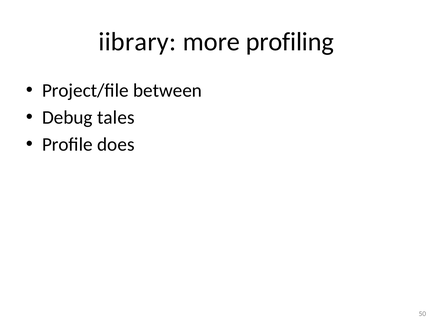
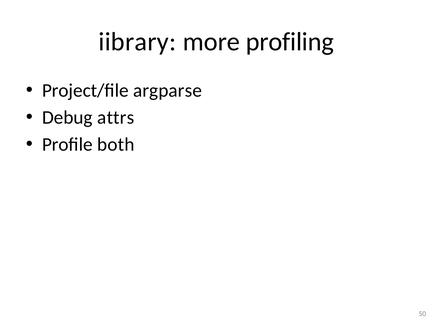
between: between -> argparse (168, 91)
tales: tales -> attrs (116, 118)
does: does -> both (116, 144)
